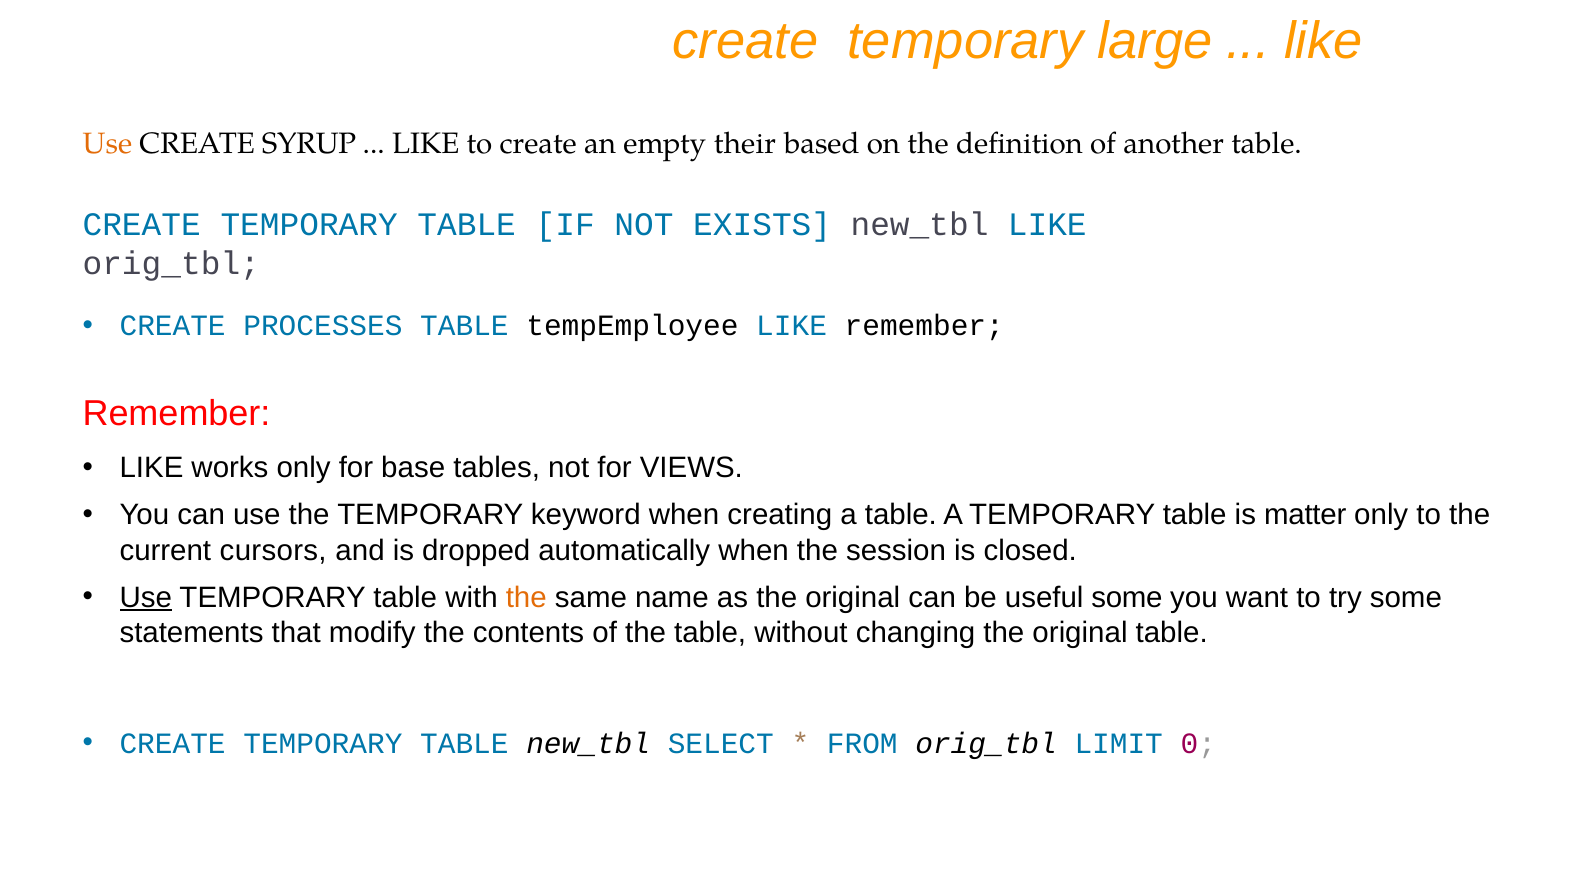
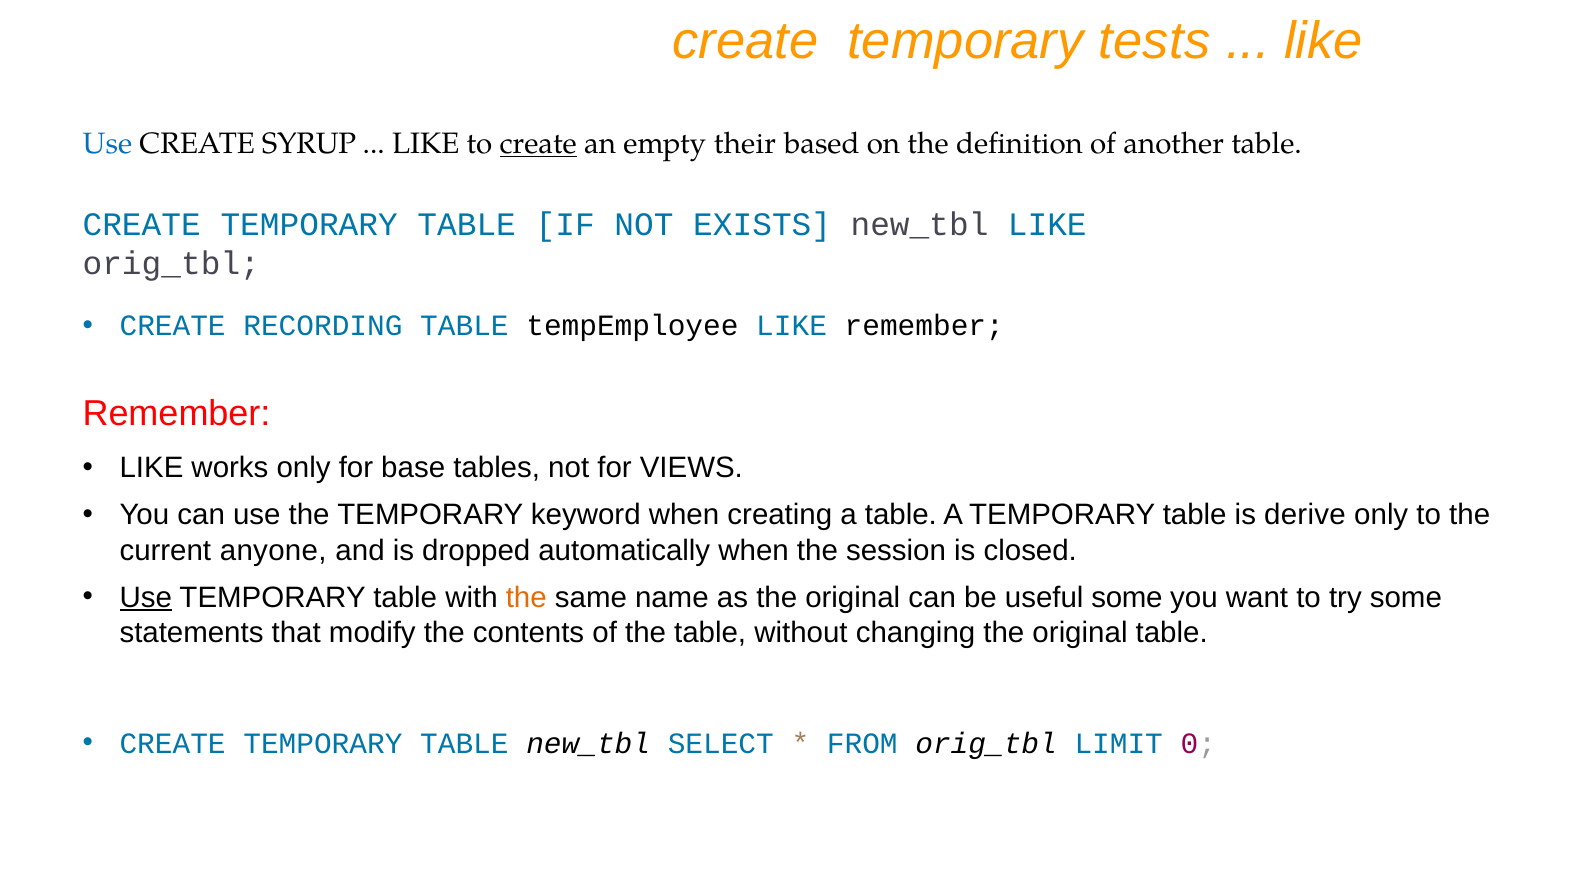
large: large -> tests (1154, 41)
Use colour: orange -> blue (107, 144)
create underline: none -> present (538, 144)
PROCESSES: PROCESSES -> RECORDING (323, 326)
matter: matter -> derive (1305, 515)
cursors: cursors -> anyone (273, 551)
